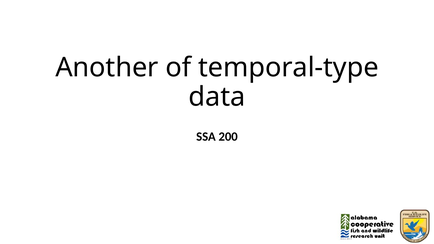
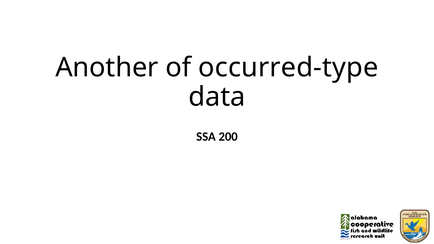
temporal-type: temporal-type -> occurred-type (288, 68)
